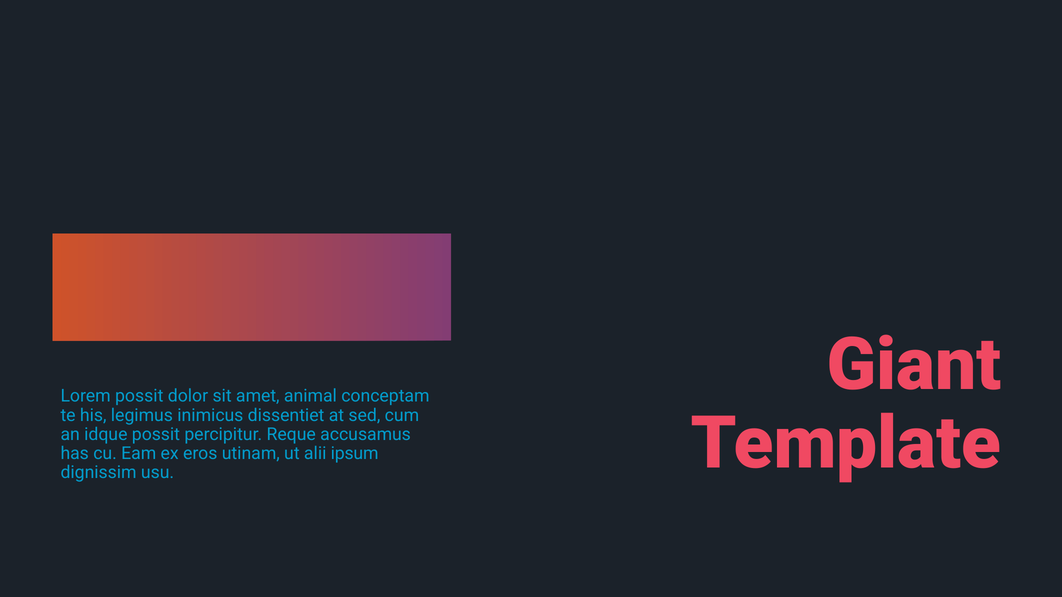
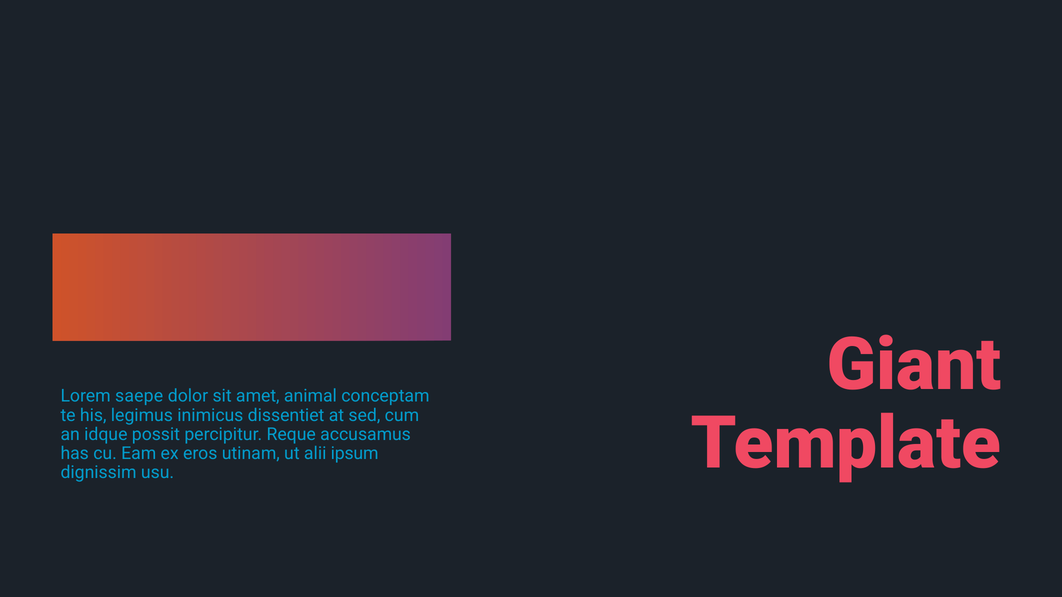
Lorem possit: possit -> saepe (139, 396)
